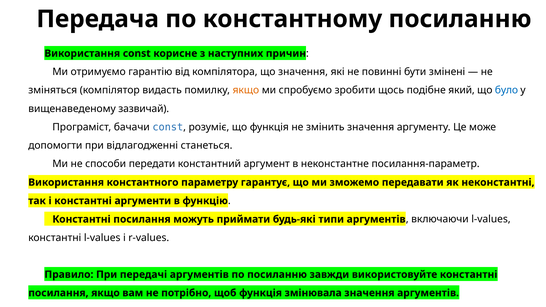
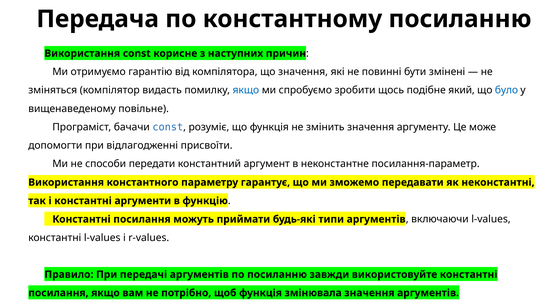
якщо colour: orange -> blue (246, 90)
зазвичай: зазвичай -> повільне (144, 109)
станеться: станеться -> присвоїти (207, 146)
